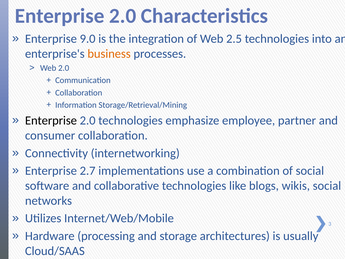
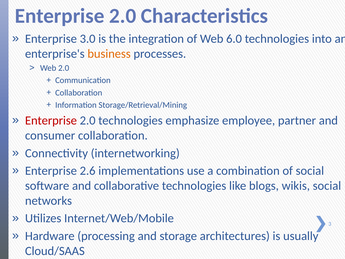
9.0: 9.0 -> 3.0 (88, 39)
2.5: 2.5 -> 6.0 (234, 39)
Enterprise colour: black -> red (51, 120)
2.7: 2.7 -> 2.6 (88, 171)
